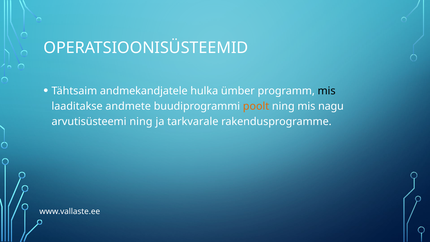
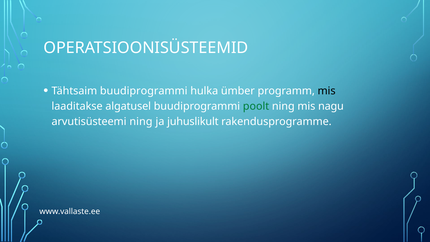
Tähtsaim andmekandjatele: andmekandjatele -> buudiprogrammi (144, 91)
andmete: andmete -> algatusel (128, 106)
poolt colour: orange -> green (256, 106)
tarkvarale: tarkvarale -> juhuslikult (193, 122)
